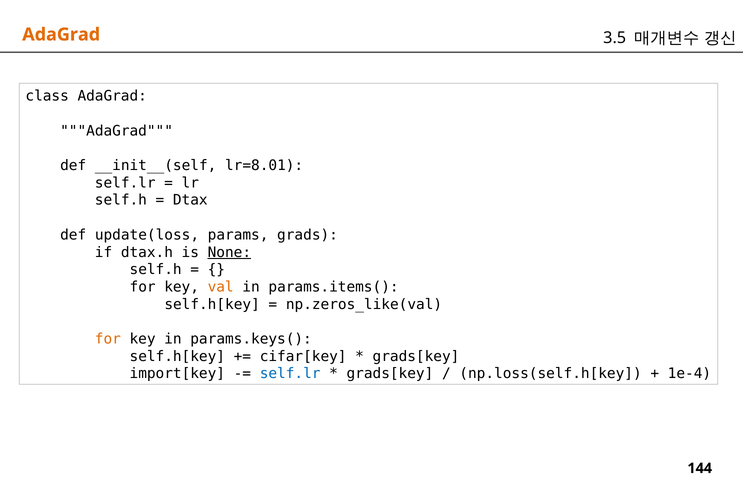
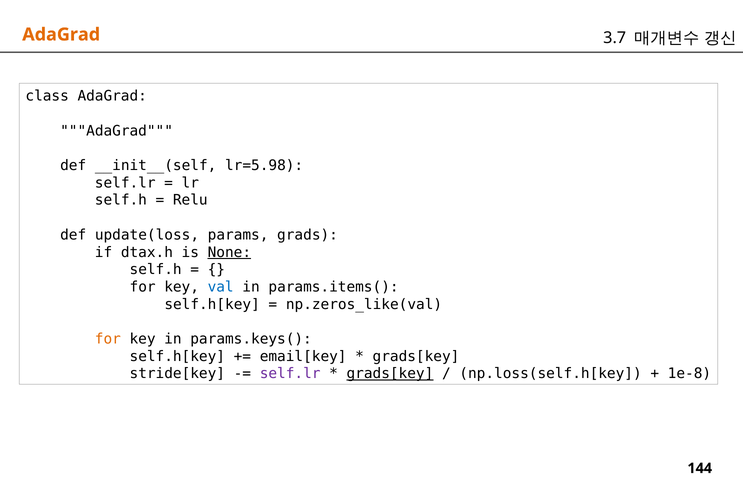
3.5: 3.5 -> 3.7 (615, 38)
lr=8.01: lr=8.01 -> lr=5.98 (264, 166)
Dtax: Dtax -> Relu (190, 200)
val colour: orange -> blue (221, 287)
cifar[key: cifar[key -> email[key (303, 356)
import[key: import[key -> stride[key (177, 374)
self.lr colour: blue -> purple (290, 374)
grads[key underline: none -> present (390, 374)
1e-4: 1e-4 -> 1e-8 (689, 374)
